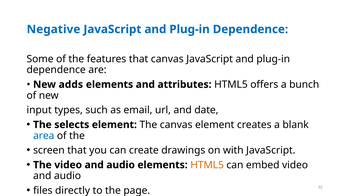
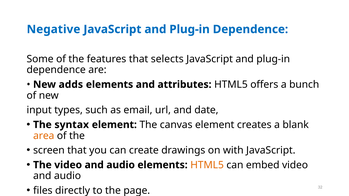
that canvas: canvas -> selects (167, 59)
selects: selects -> syntax (72, 125)
area colour: blue -> orange (44, 136)
